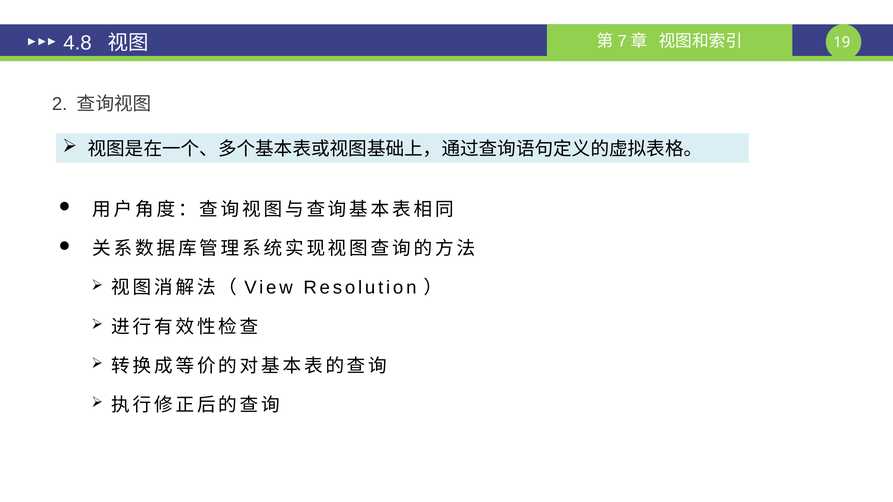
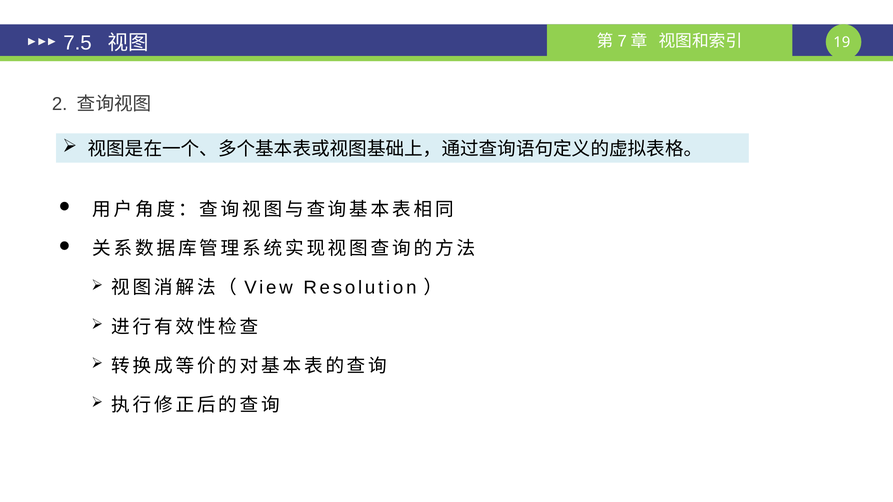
4.8: 4.8 -> 7.5 (77, 43)
